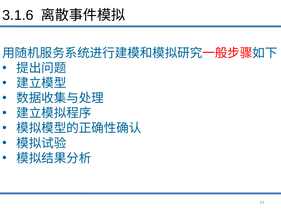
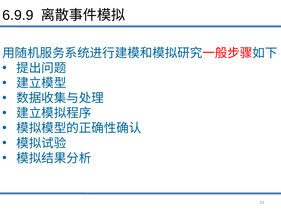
3.1.6: 3.1.6 -> 6.9.9 (18, 15)
